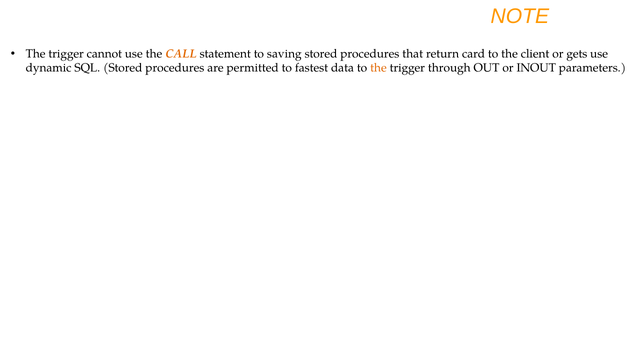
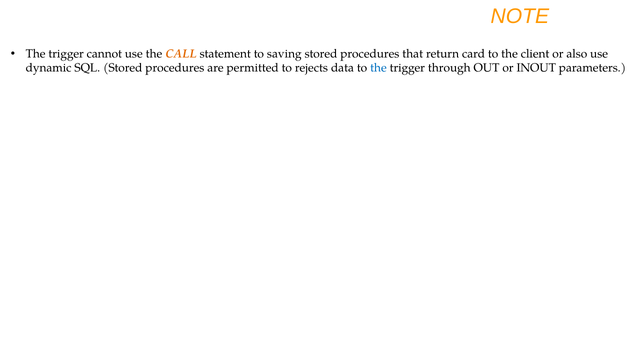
gets: gets -> also (577, 54)
fastest: fastest -> rejects (311, 68)
the colour: orange -> blue (378, 68)
